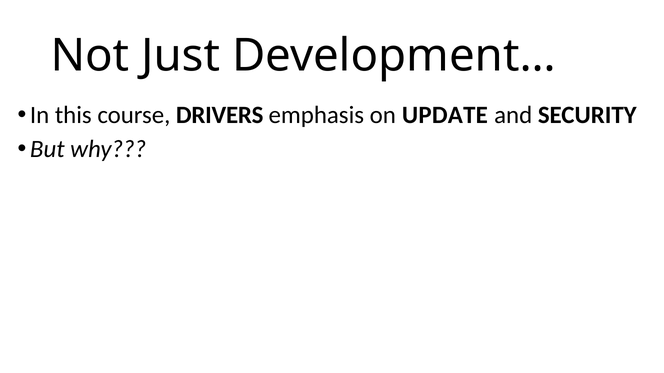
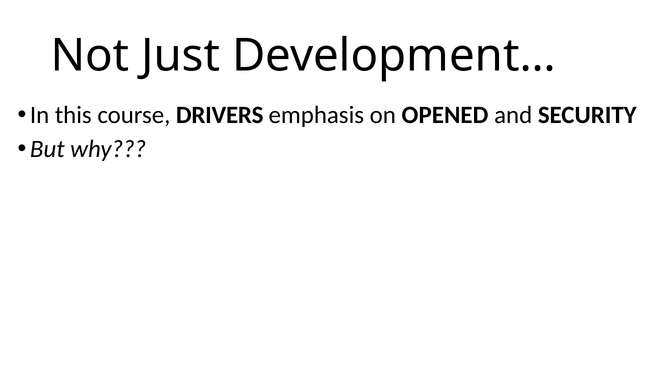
UPDATE: UPDATE -> OPENED (445, 115)
